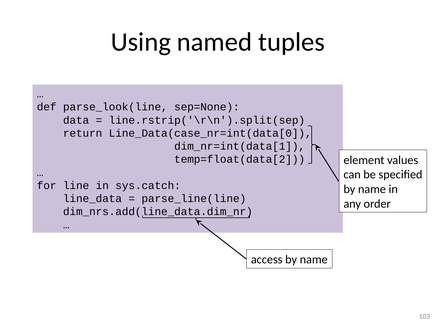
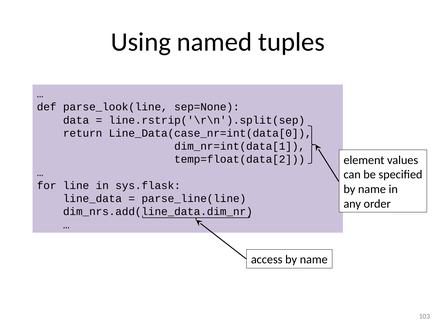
sys.catch: sys.catch -> sys.flask (148, 186)
